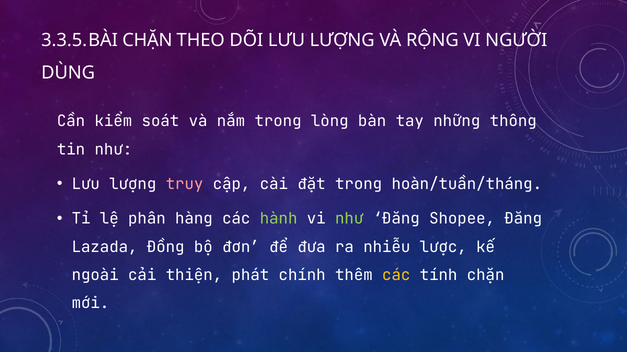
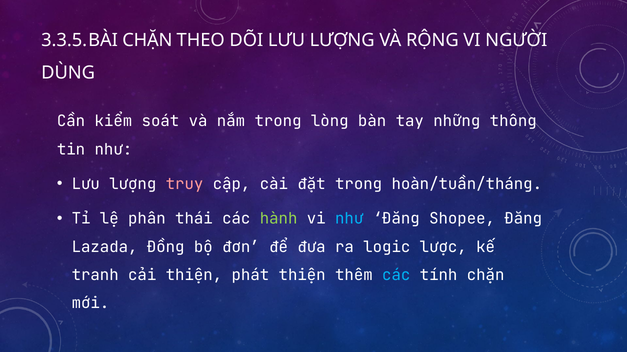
hàng: hàng -> thái (194, 219)
như colour: light green -> light blue (349, 219)
nhiễu: nhiễu -> logic (387, 247)
ngoài: ngoài -> tranh (95, 276)
phát chính: chính -> thiện (302, 276)
các colour: yellow -> light blue (396, 276)
